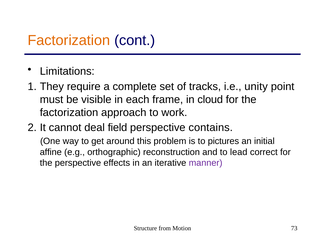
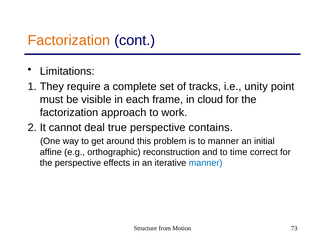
field: field -> true (117, 127)
to pictures: pictures -> manner (223, 141)
lead: lead -> time (239, 152)
manner colour: purple -> blue (206, 163)
